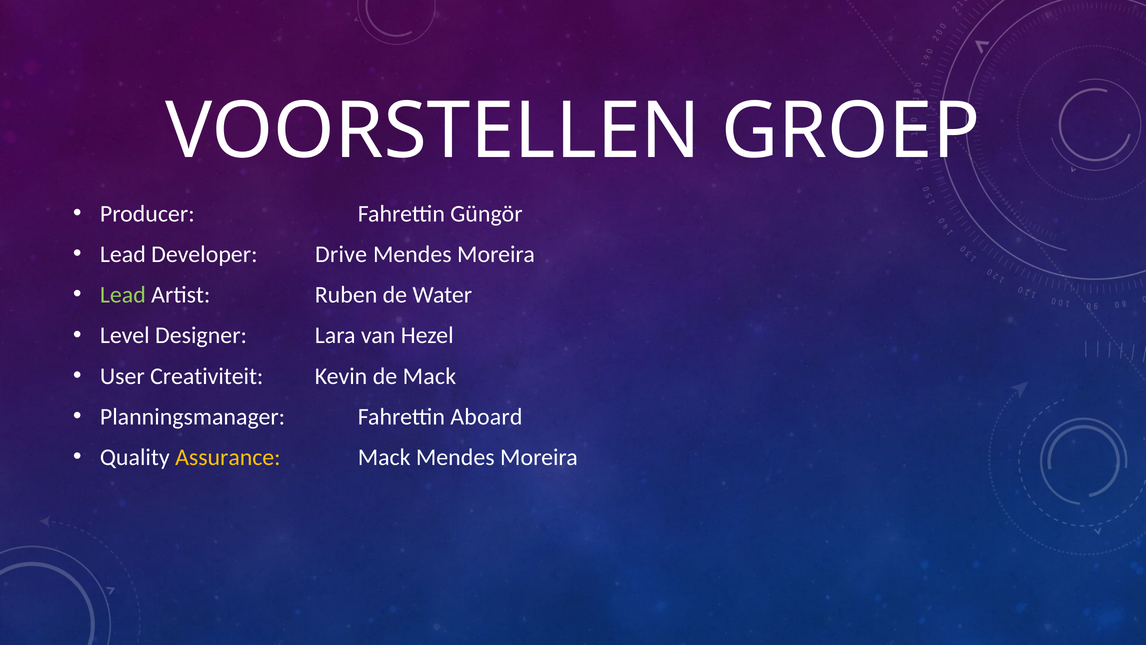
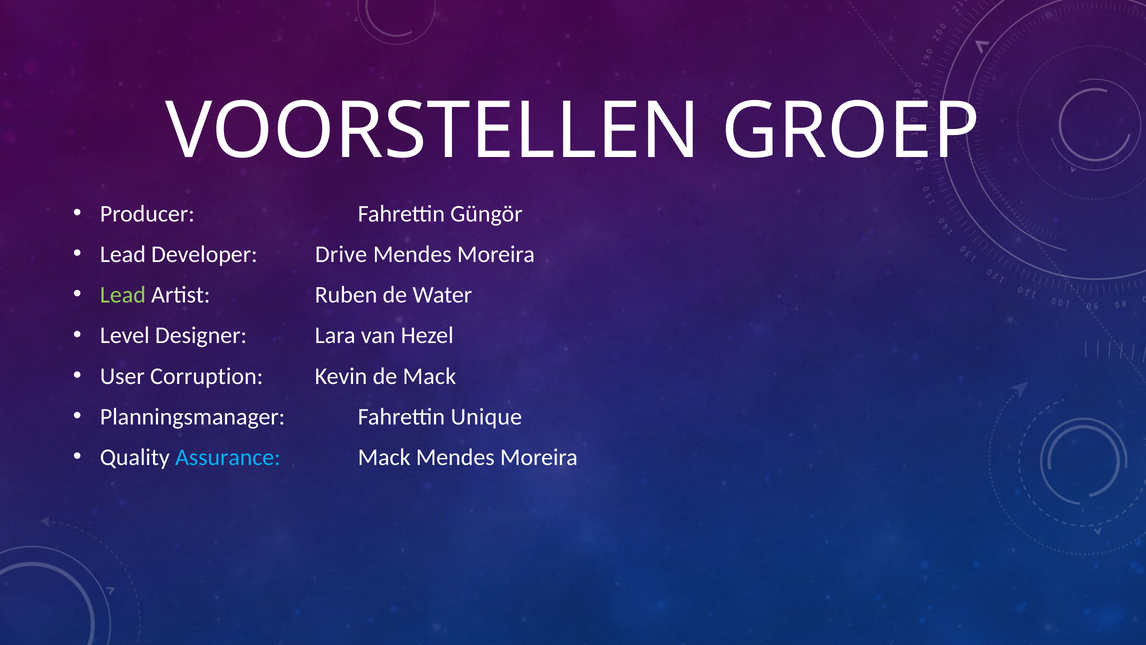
Creativiteit: Creativiteit -> Corruption (207, 376)
Aboard: Aboard -> Unique (486, 417)
Assurance colour: yellow -> light blue (228, 457)
